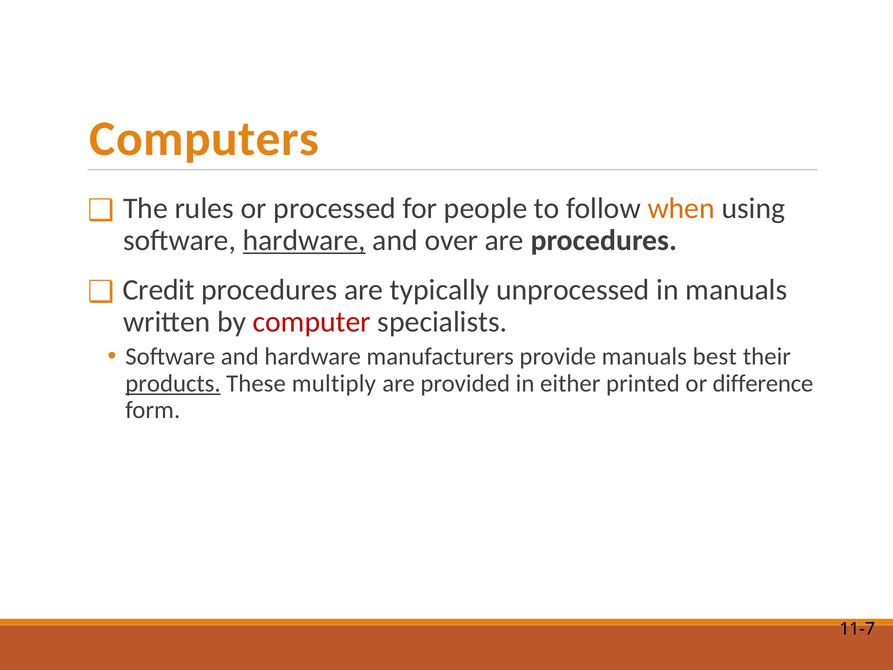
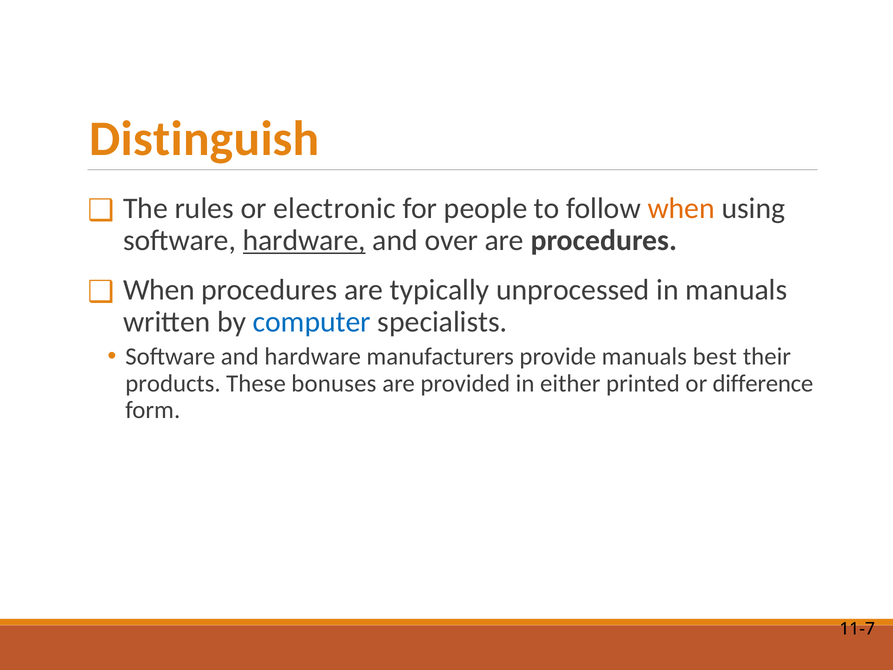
Computers: Computers -> Distinguish (204, 139)
processed: processed -> electronic (335, 208)
Credit: Credit -> When (159, 290)
computer colour: red -> blue (312, 322)
products underline: present -> none (173, 383)
multiply: multiply -> bonuses (334, 383)
